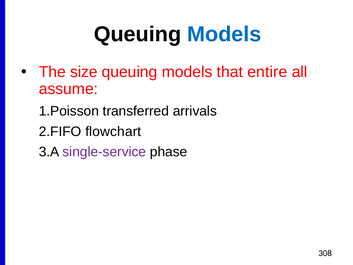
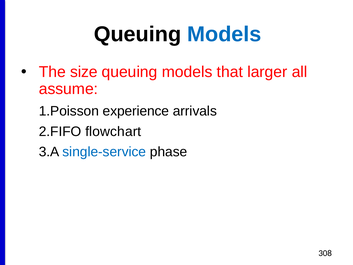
entire: entire -> larger (267, 72)
transferred: transferred -> experience (136, 111)
single-service colour: purple -> blue (104, 152)
